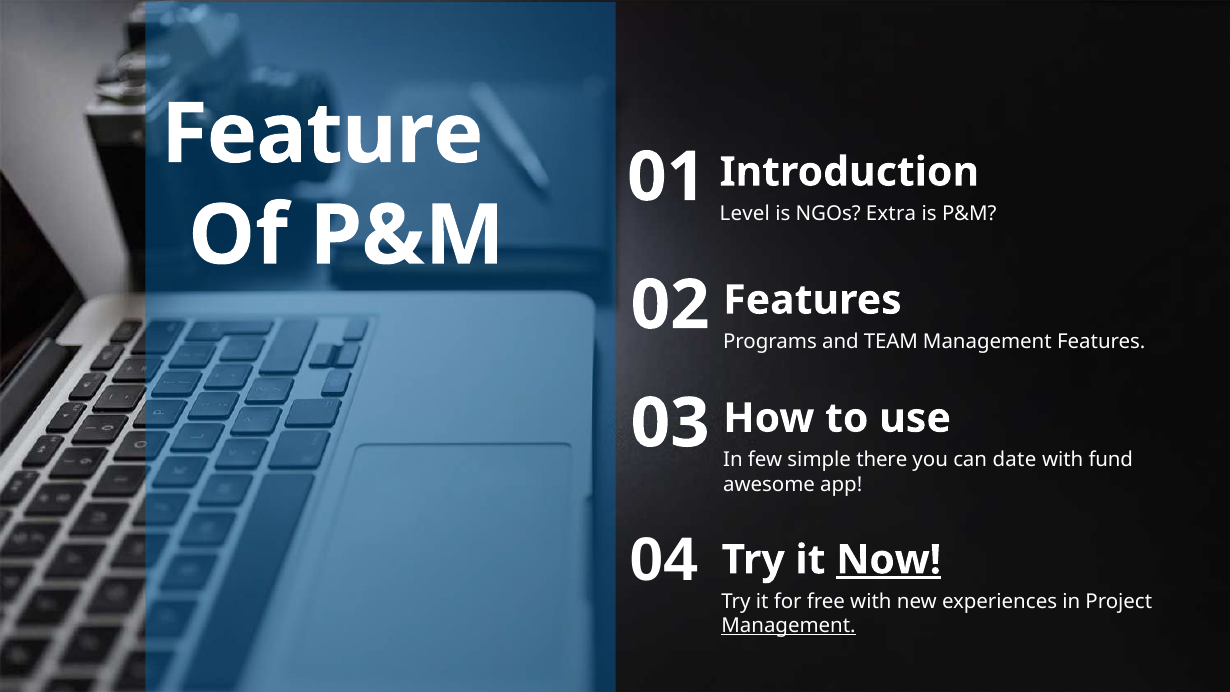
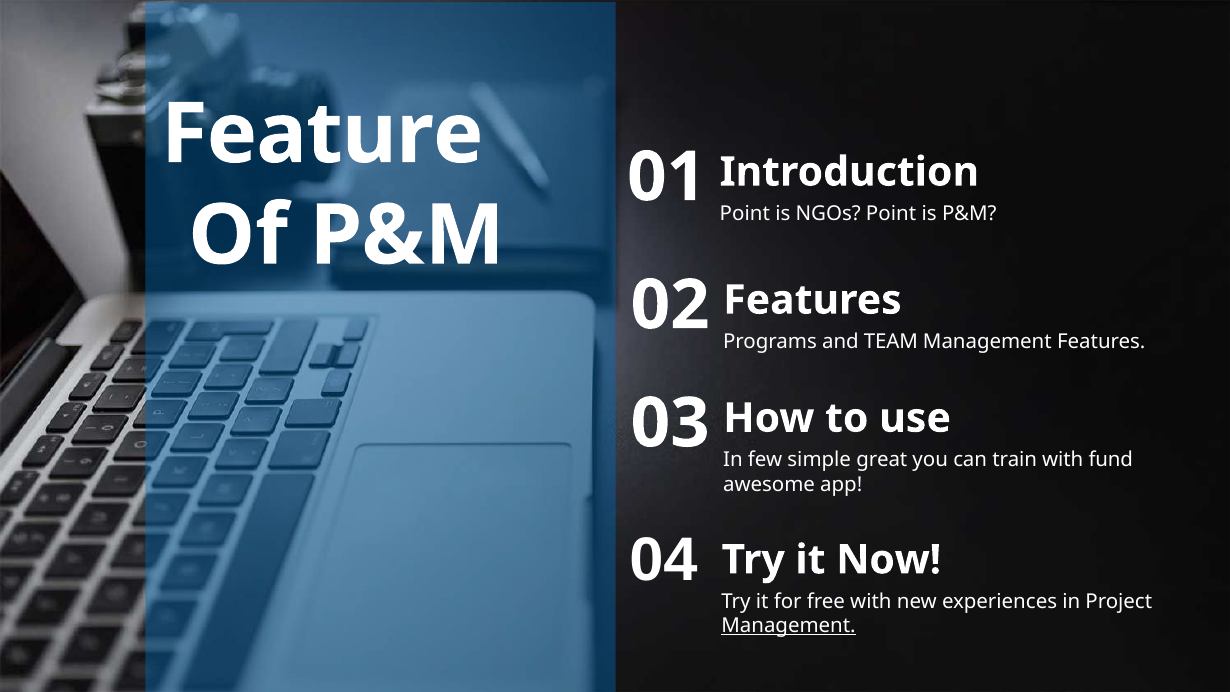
Level: Level -> Point (745, 214)
NGOs Extra: Extra -> Point (891, 214)
there: there -> great (882, 460)
date: date -> train (1015, 460)
Now underline: present -> none (889, 560)
